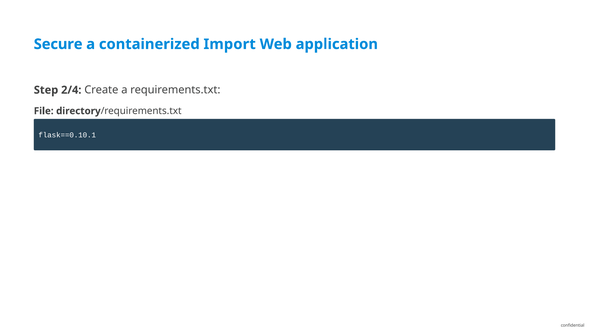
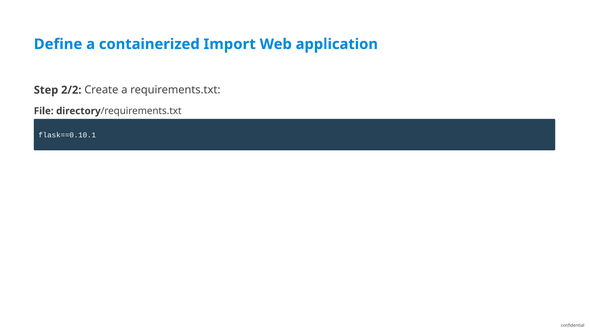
Secure: Secure -> Define (58, 44)
2/4: 2/4 -> 2/2 (71, 90)
